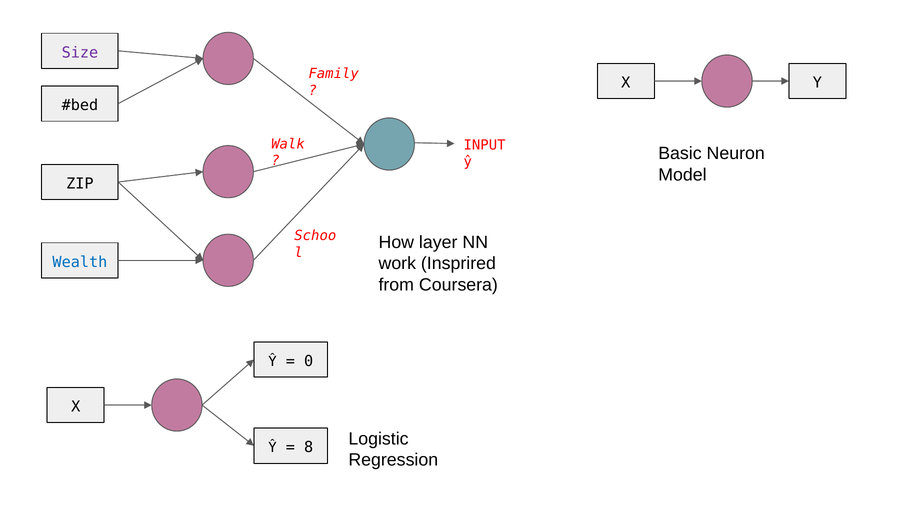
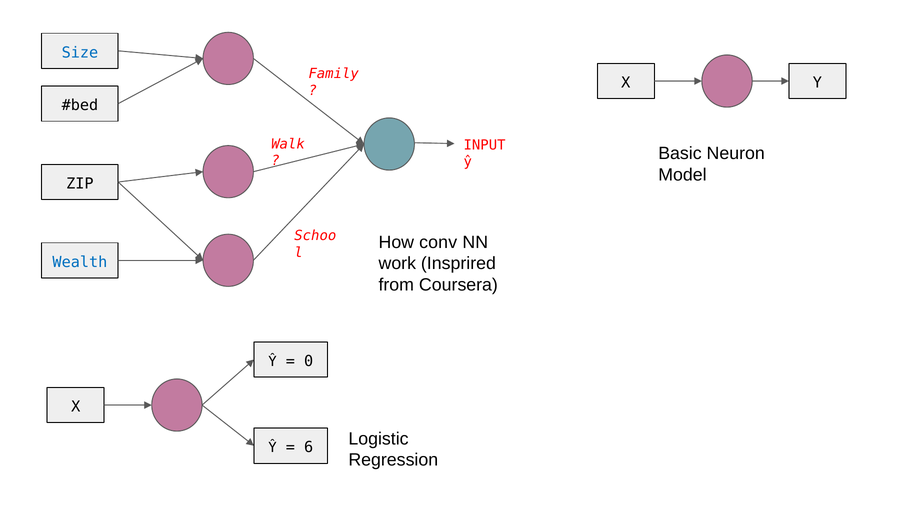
Size colour: purple -> blue (80, 53)
layer: layer -> conv (438, 242)
8: 8 -> 6 (309, 447)
